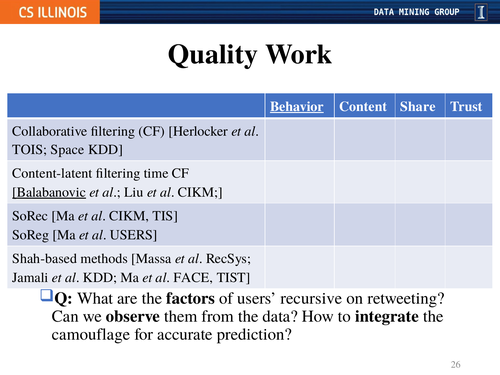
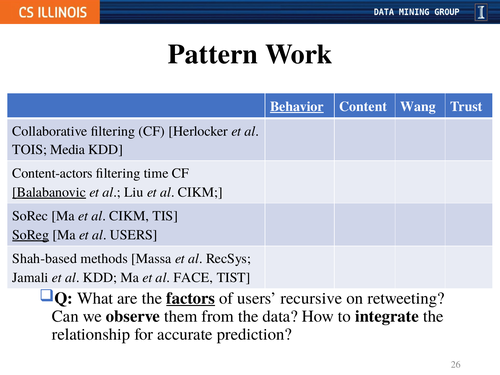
Quality: Quality -> Pattern (213, 54)
Share: Share -> Wang (418, 106)
Space: Space -> Media (68, 150)
Content-latent: Content-latent -> Content-actors (52, 173)
SoReg underline: none -> present (31, 235)
factors underline: none -> present (191, 298)
camouflage: camouflage -> relationship (91, 334)
